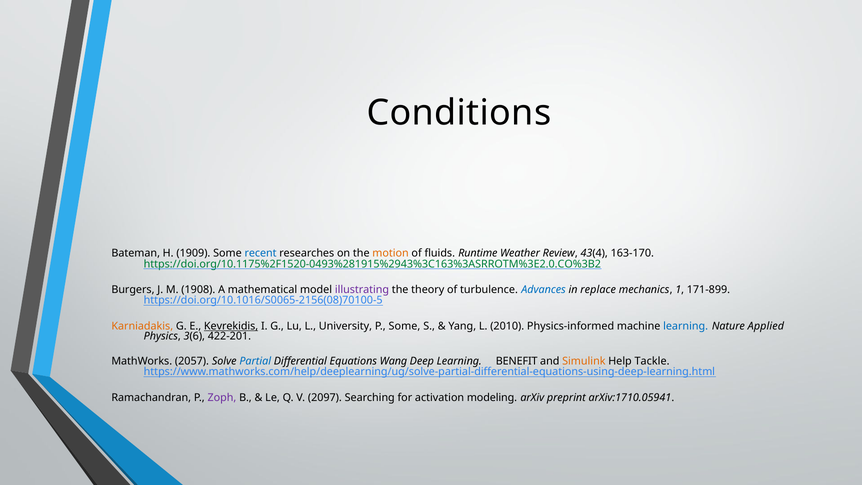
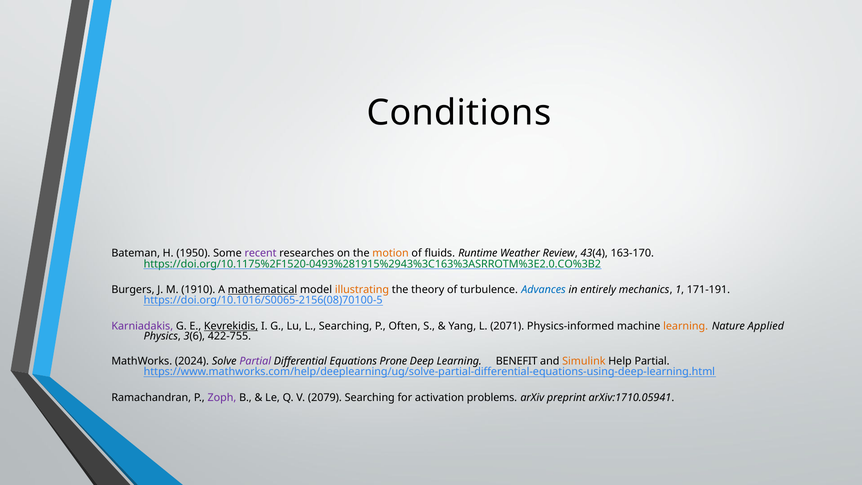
1909: 1909 -> 1950 (193, 253)
recent colour: blue -> purple (261, 253)
1908: 1908 -> 1910 (198, 290)
mathematical underline: none -> present (263, 290)
illustrating colour: purple -> orange (362, 290)
replace: replace -> entirely (598, 290)
171-899: 171-899 -> 171-191 (708, 290)
Karniadakis colour: orange -> purple (142, 326)
L University: University -> Searching (345, 326)
P Some: Some -> Often (404, 326)
2010: 2010 -> 2071 (507, 326)
learning colour: blue -> orange (686, 326)
422-201: 422-201 -> 422-755 (229, 336)
2057: 2057 -> 2024 (192, 361)
Partial colour: blue -> purple (255, 361)
Wang: Wang -> Prone (393, 361)
Help Tackle: Tackle -> Partial (652, 361)
2097: 2097 -> 2079 (325, 397)
modeling: modeling -> problems (492, 397)
